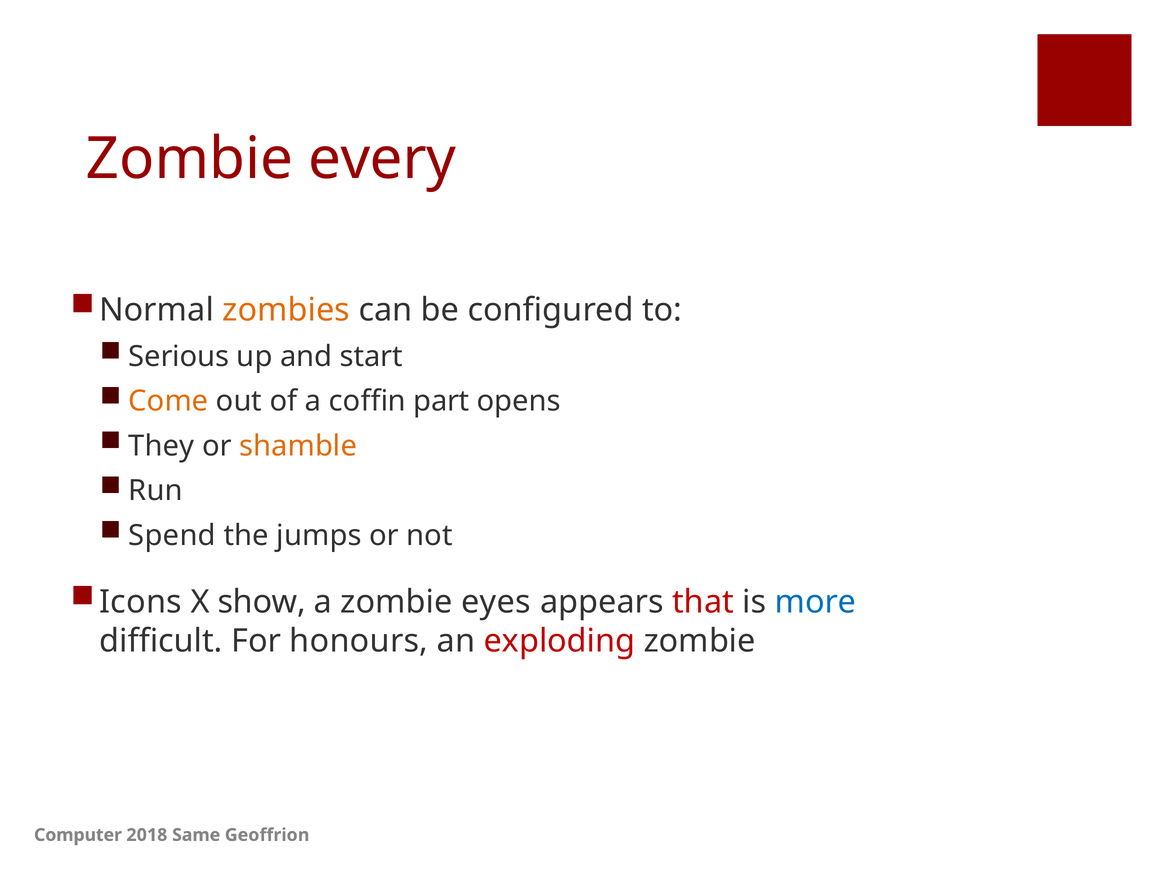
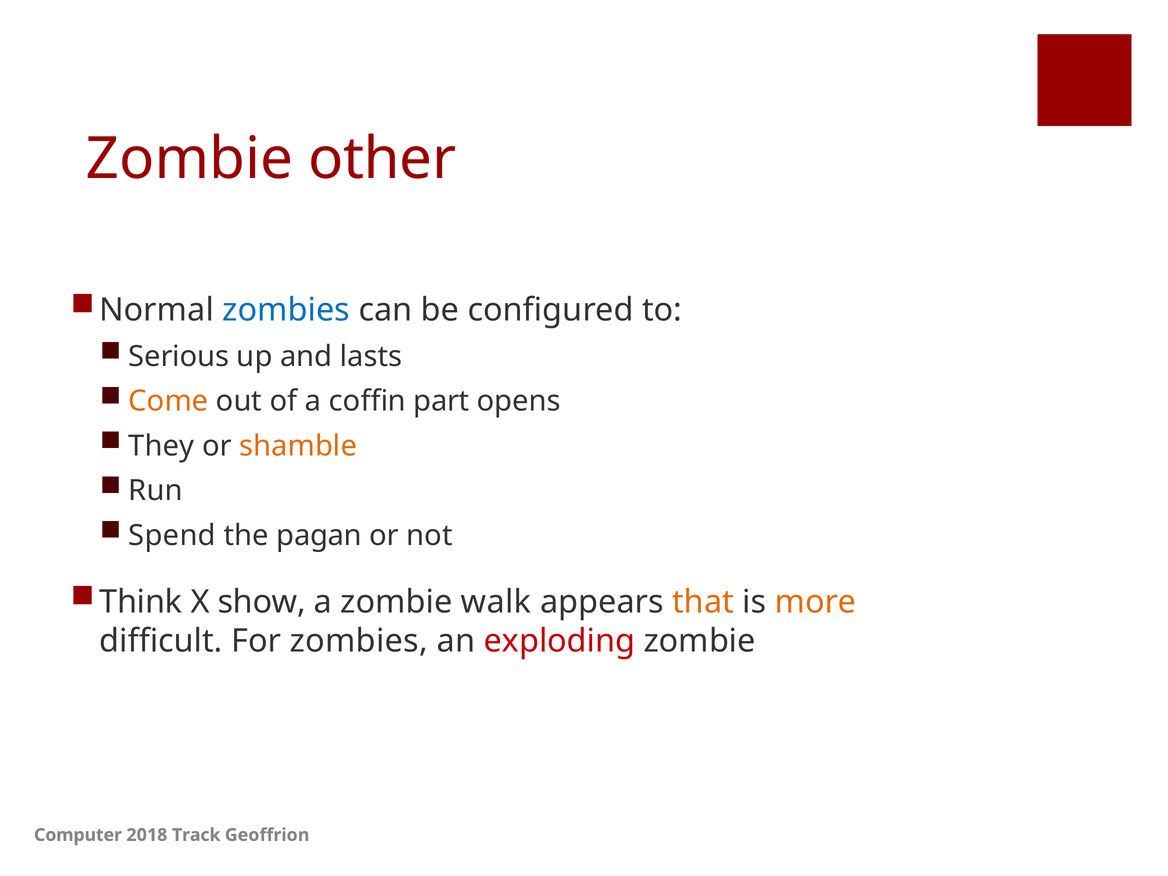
every: every -> other (382, 159)
zombies colour: orange -> blue (286, 310)
start: start -> lasts (371, 356)
jumps: jumps -> pagan (319, 536)
Icons: Icons -> Think (141, 602)
eyes: eyes -> walk (496, 602)
that colour: red -> orange (703, 602)
more colour: blue -> orange (815, 602)
For honours: honours -> zombies (359, 641)
Same: Same -> Track (196, 835)
